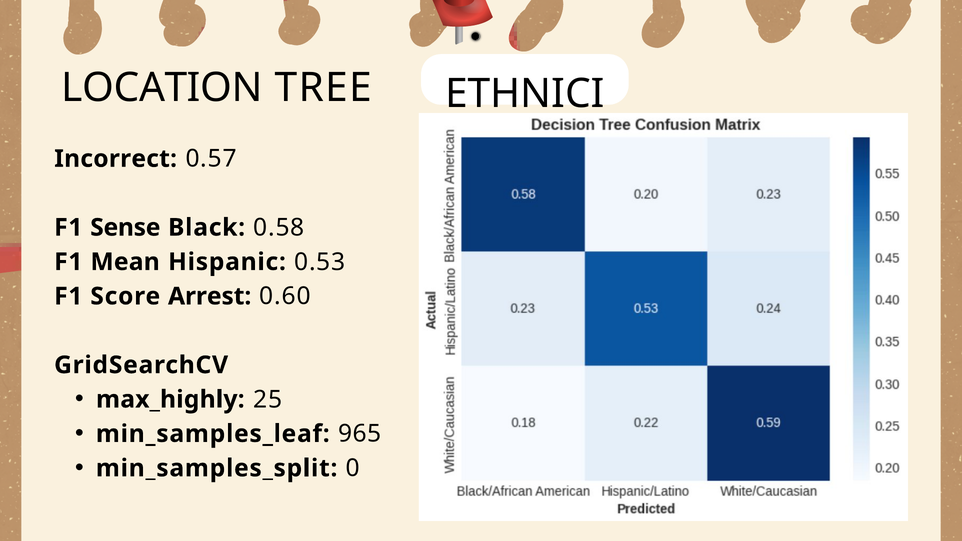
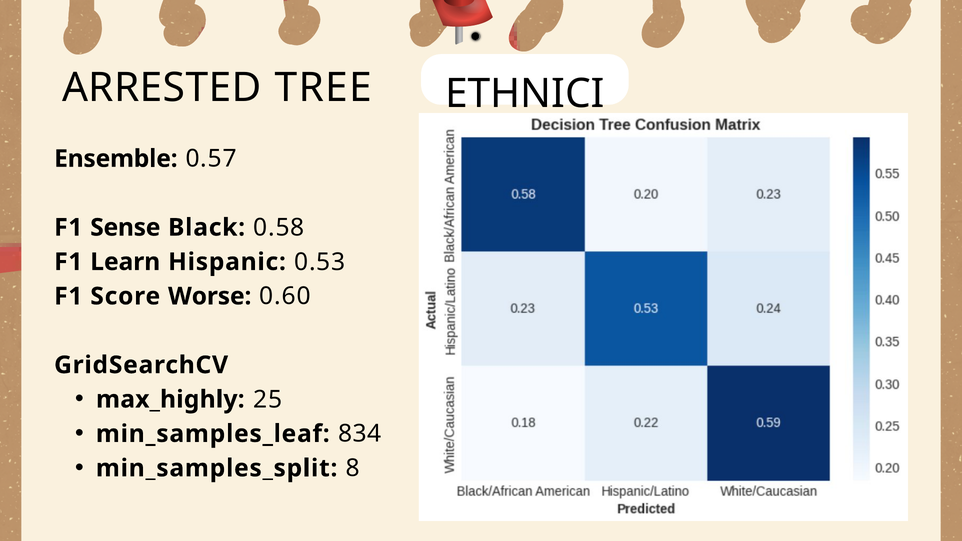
LOCATION: LOCATION -> ARRESTED (162, 88)
Incorrect: Incorrect -> Ensemble (116, 159)
Mean: Mean -> Learn (125, 262)
Arrest: Arrest -> Worse (210, 296)
965: 965 -> 834 (360, 434)
0: 0 -> 8 (353, 468)
